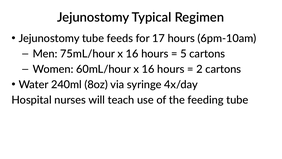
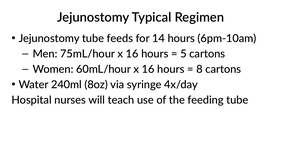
17: 17 -> 14 (159, 38)
2: 2 -> 8 (199, 69)
